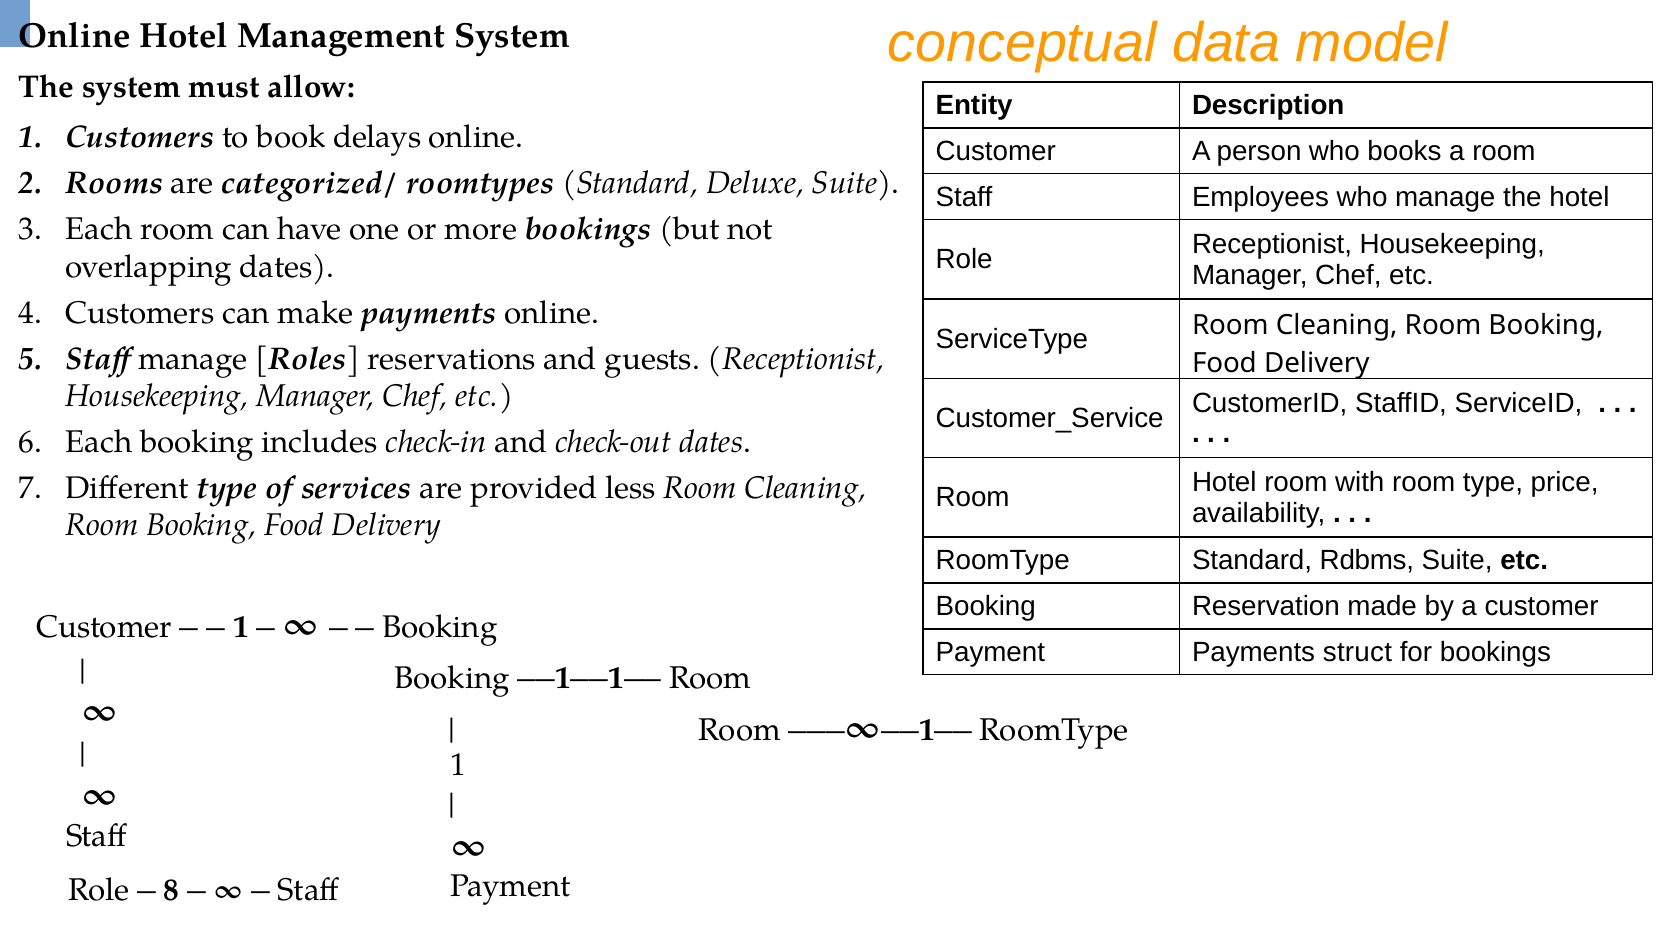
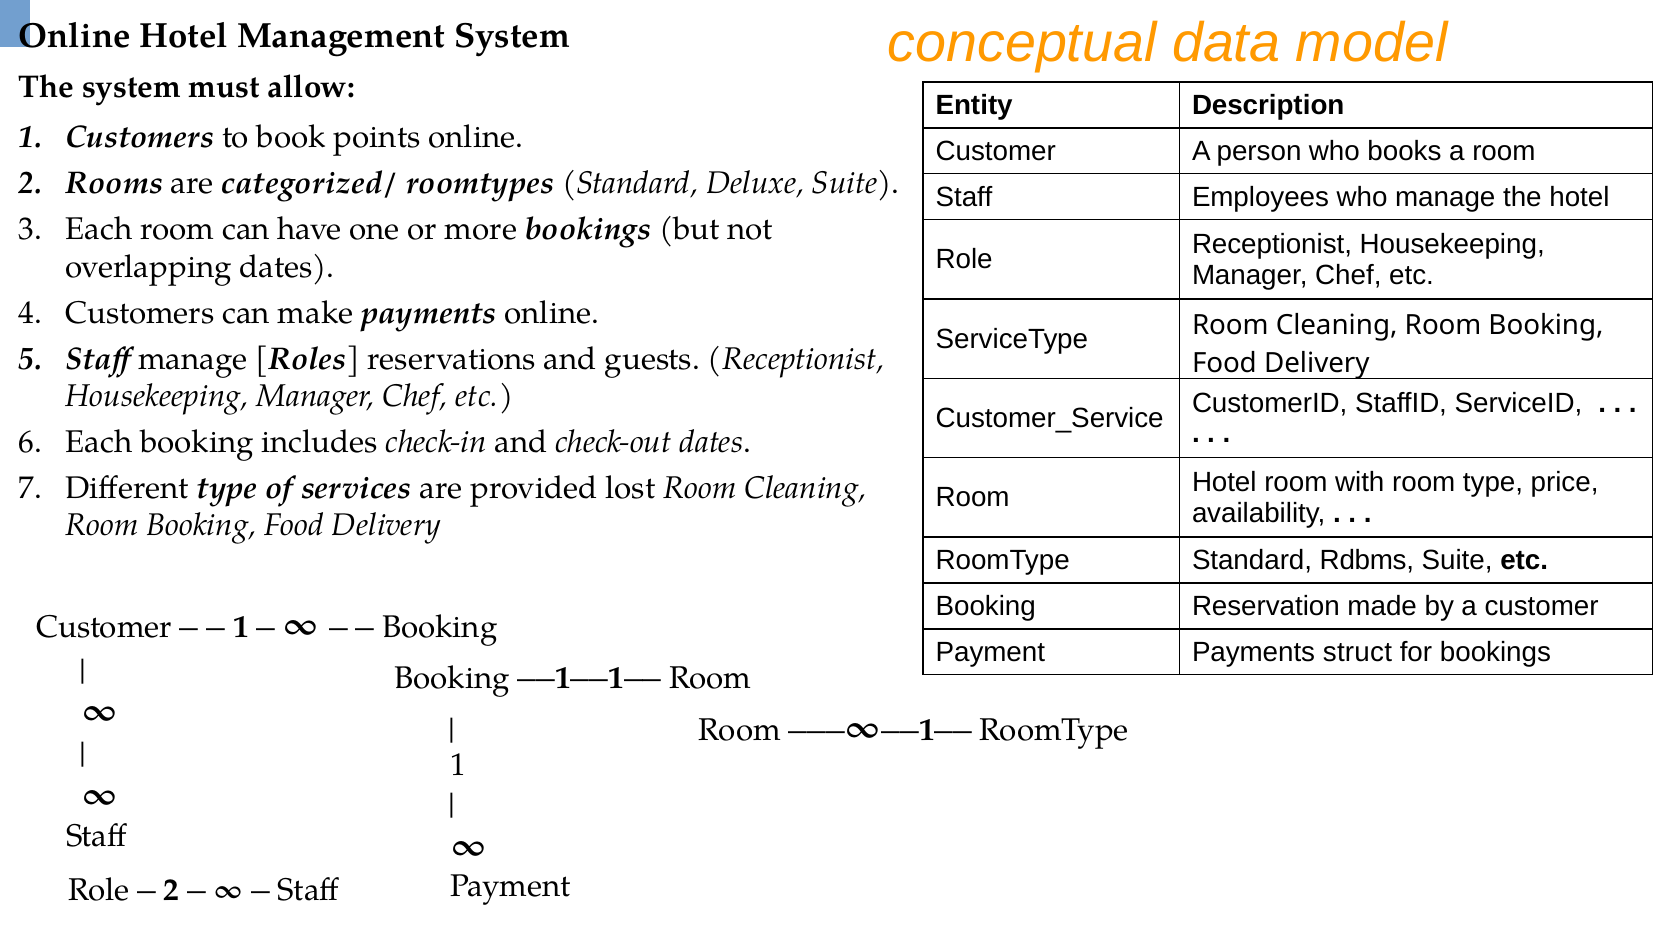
delays: delays -> points (377, 138)
less: less -> lost (630, 488)
8: 8 -> 2 (171, 889)
